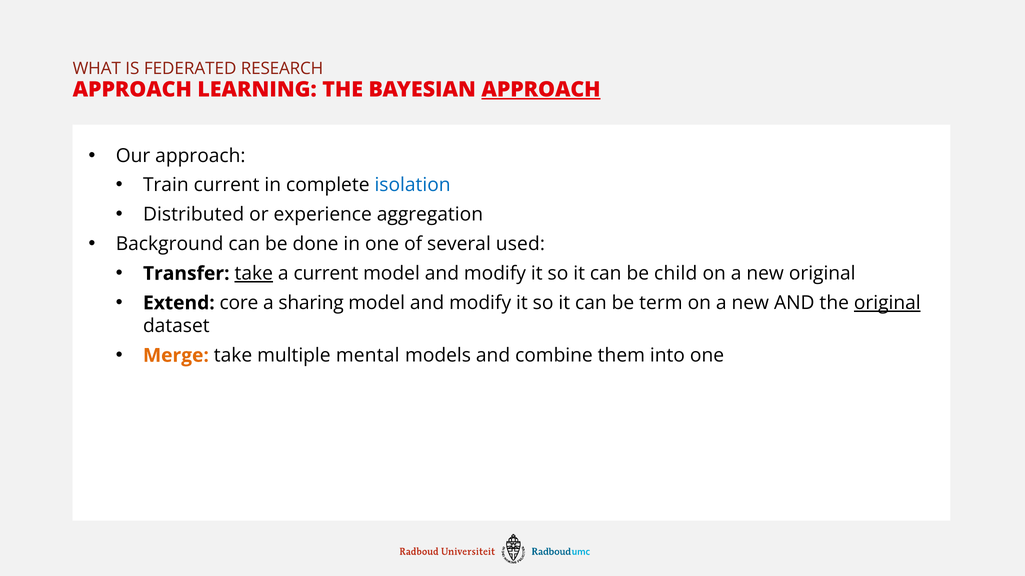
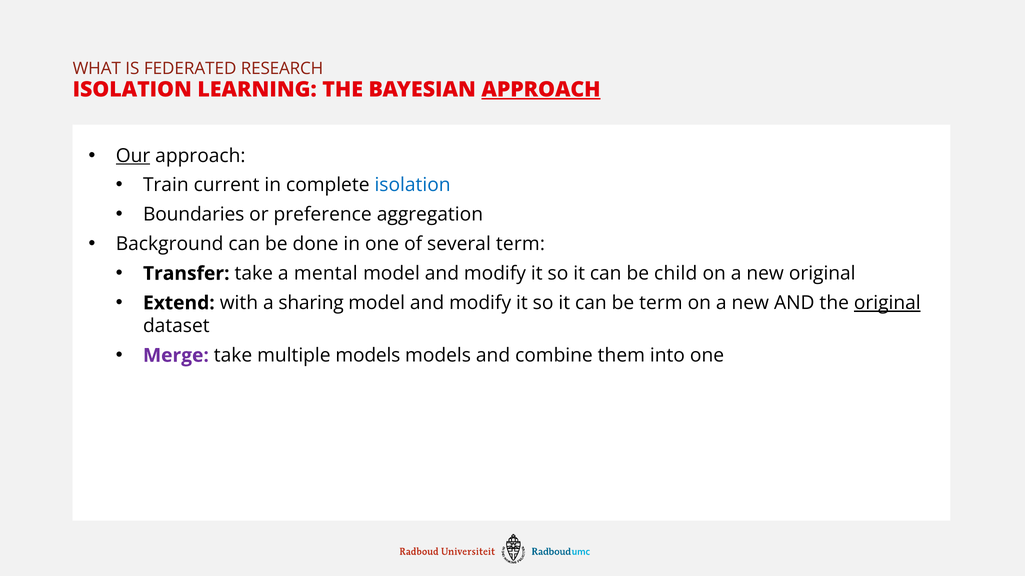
APPROACH: APPROACH -> ISOLATION (132, 90)
Our underline: none -> present (133, 156)
Distributed: Distributed -> Boundaries (194, 215)
experience: experience -> preference (323, 215)
several used: used -> term (520, 244)
take underline: present -> none (254, 274)
a current: current -> mental (326, 274)
core: core -> with (239, 303)
Merge colour: orange -> purple (176, 356)
multiple mental: mental -> models (368, 356)
